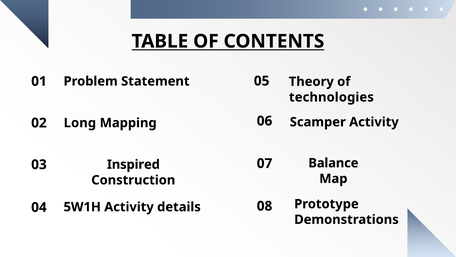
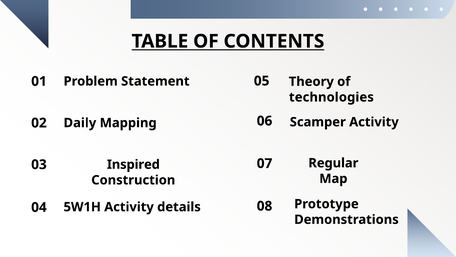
Long: Long -> Daily (80, 123)
Balance: Balance -> Regular (333, 163)
